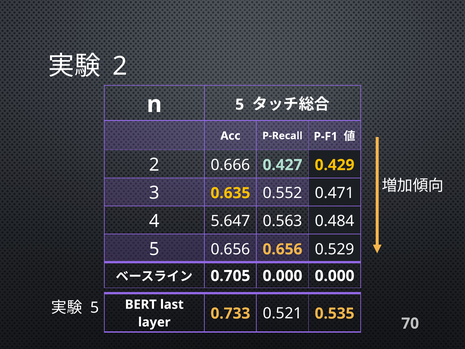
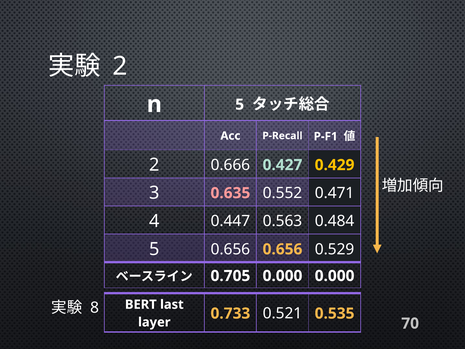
0.635 colour: yellow -> pink (230, 193)
5.647: 5.647 -> 0.447 (230, 221)
5: 5 -> 8 (95, 307)
